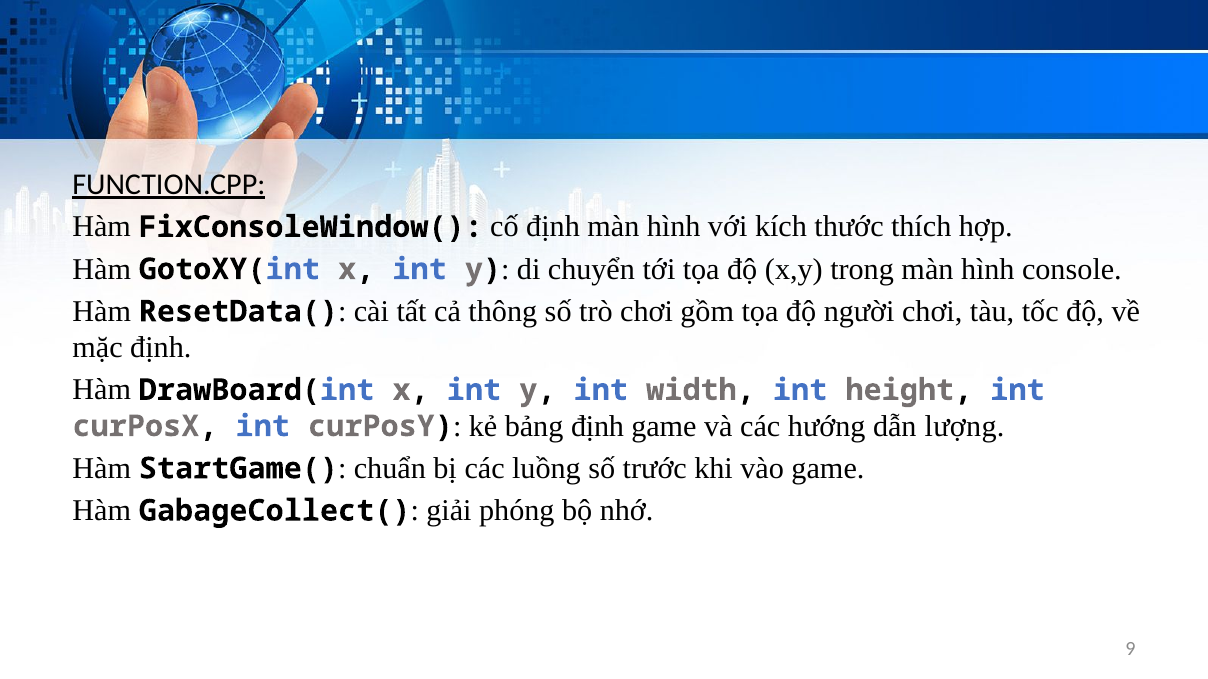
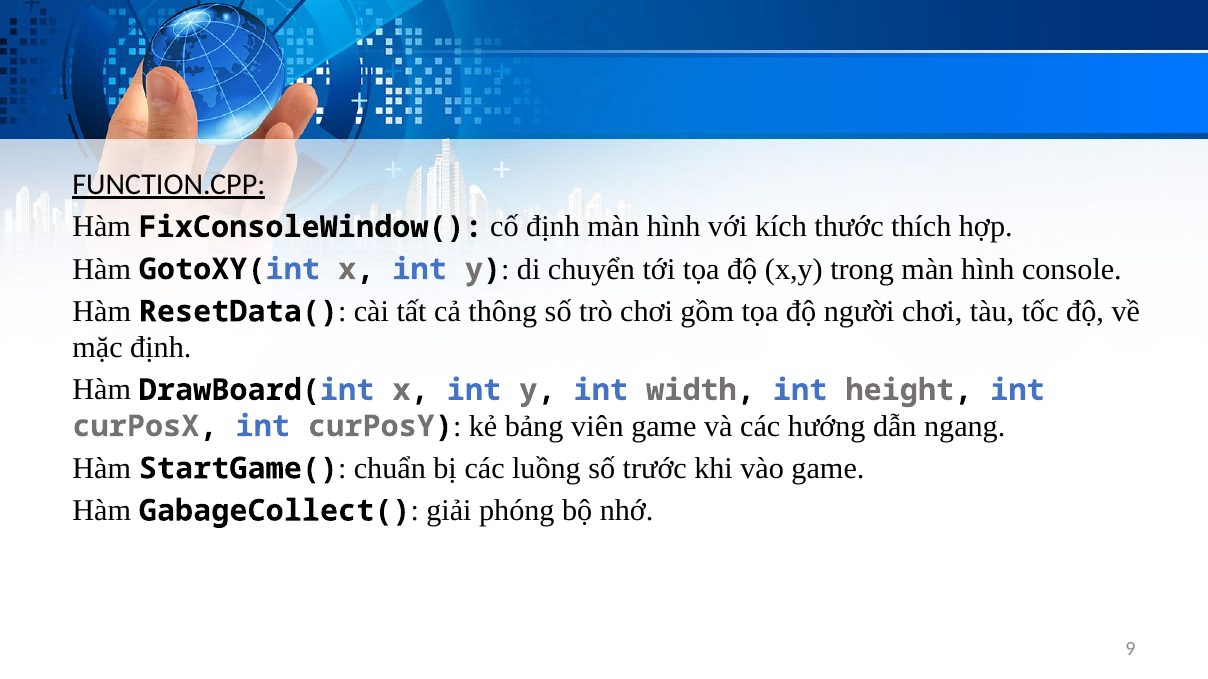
bảng định: định -> viên (597, 426)
lượng: lượng -> ngang (965, 426)
